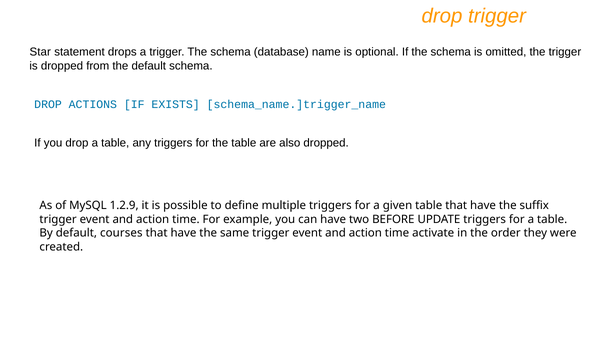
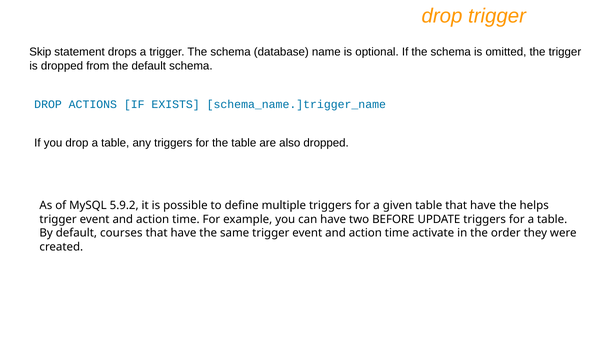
Star: Star -> Skip (40, 52)
1.2.9: 1.2.9 -> 5.9.2 (124, 205)
suffix: suffix -> helps (534, 205)
